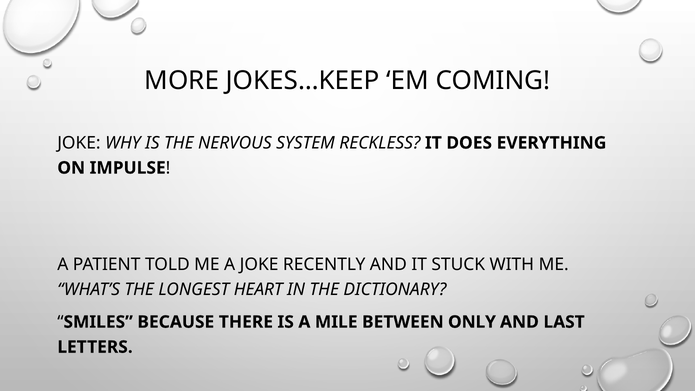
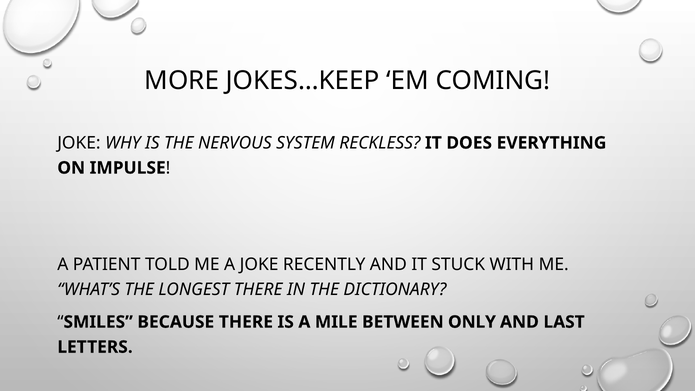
LONGEST HEART: HEART -> THERE (258, 290)
